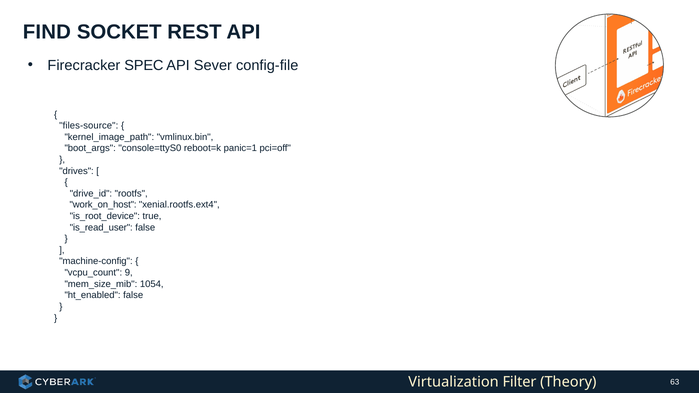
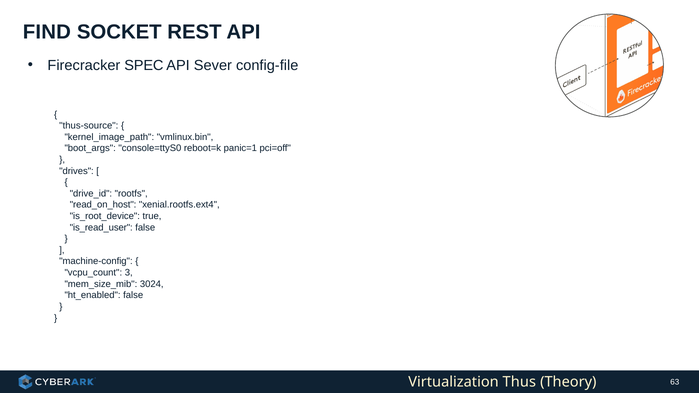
files-source: files-source -> thus-source (89, 126)
work_on_host: work_on_host -> read_on_host (103, 205)
9: 9 -> 3 (129, 273)
1054: 1054 -> 3024 (152, 284)
Filter: Filter -> Thus (519, 382)
